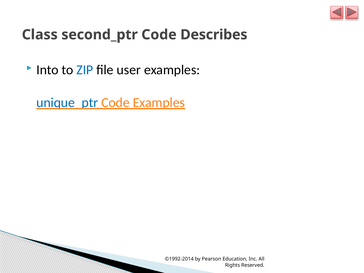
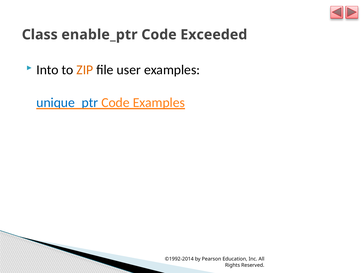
second_ptr: second_ptr -> enable_ptr (99, 35)
Describes: Describes -> Exceeded (214, 35)
ZIP colour: blue -> orange (85, 70)
